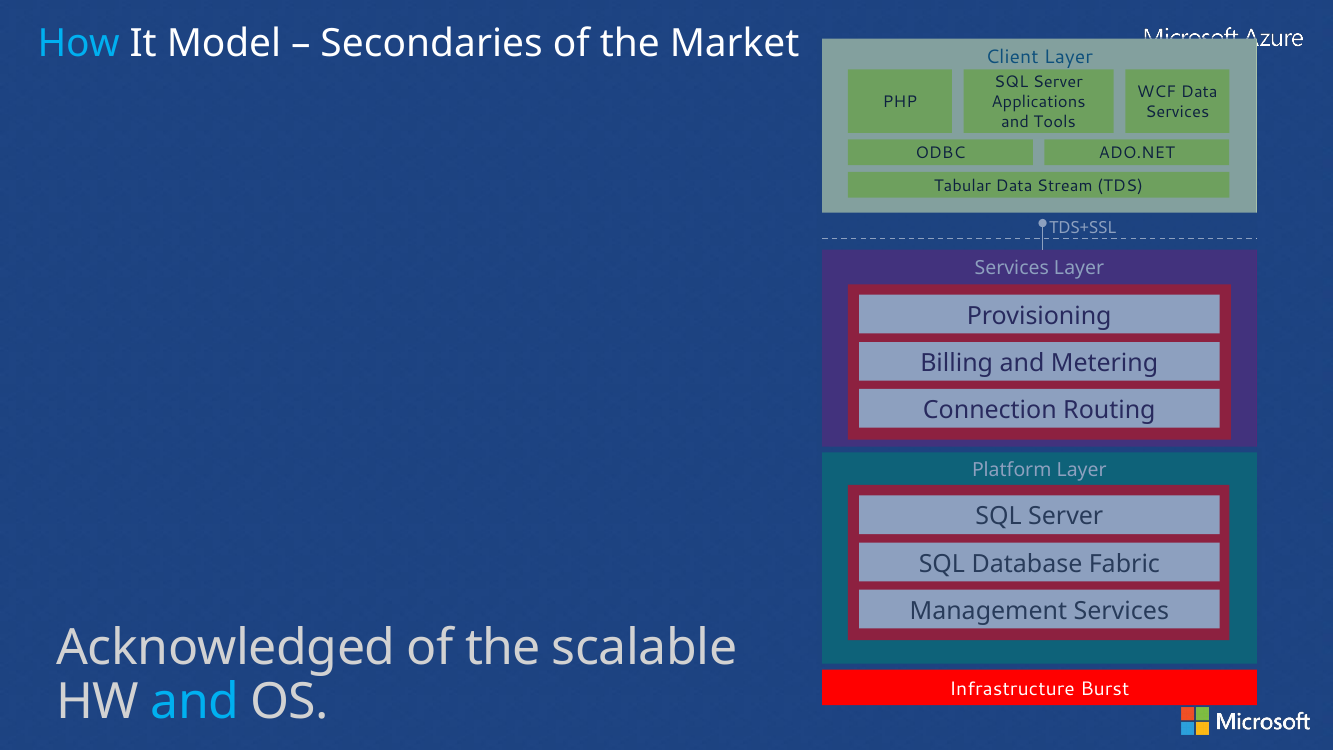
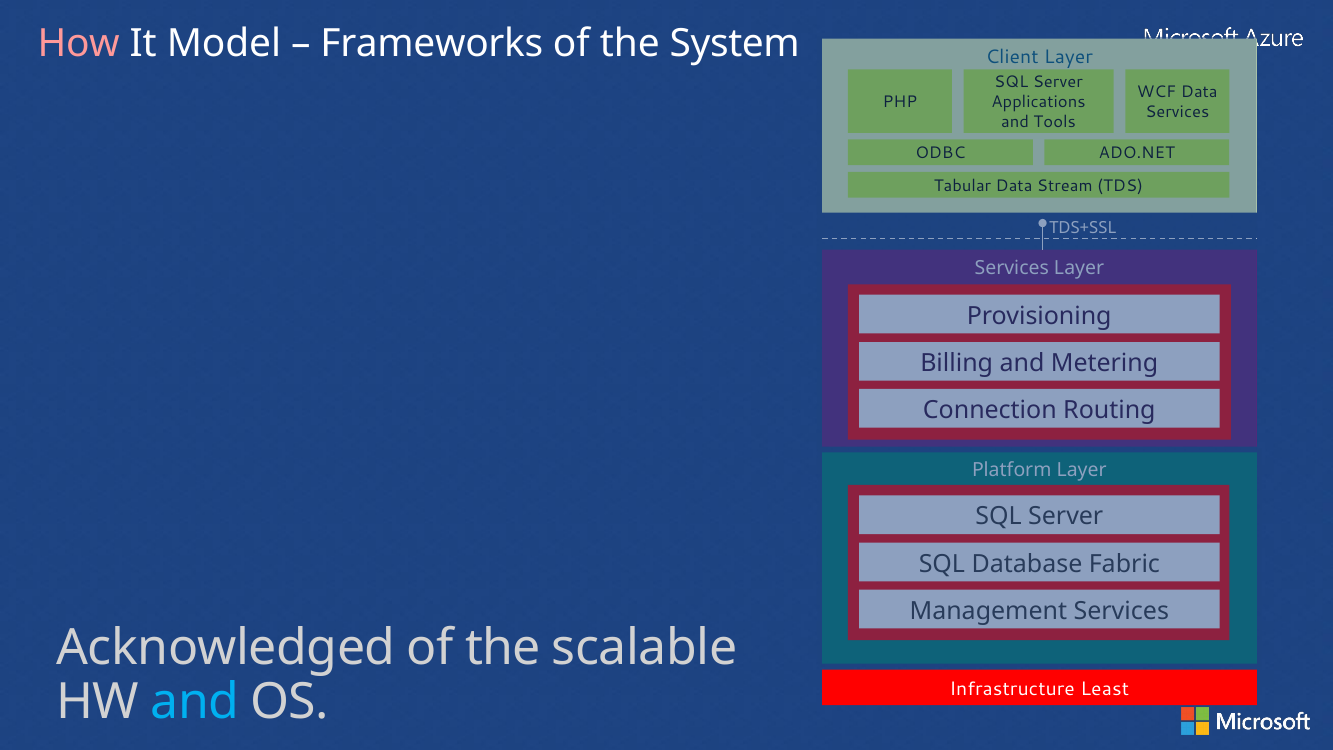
How colour: light blue -> pink (79, 44)
Secondaries: Secondaries -> Frameworks (432, 44)
Market: Market -> System (735, 44)
Burst: Burst -> Least (1105, 689)
